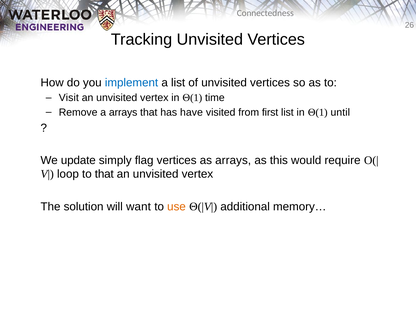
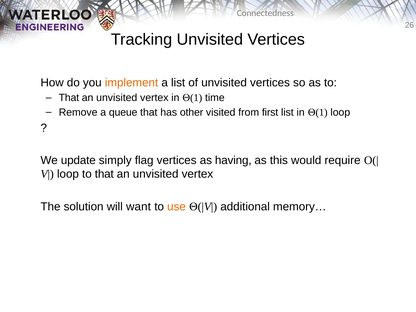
implement colour: blue -> orange (132, 83)
Visit: Visit -> That (69, 98)
a arrays: arrays -> queue (123, 112)
have: have -> other (192, 112)
Q(1 until: until -> loop (340, 112)
as arrays: arrays -> having (233, 160)
